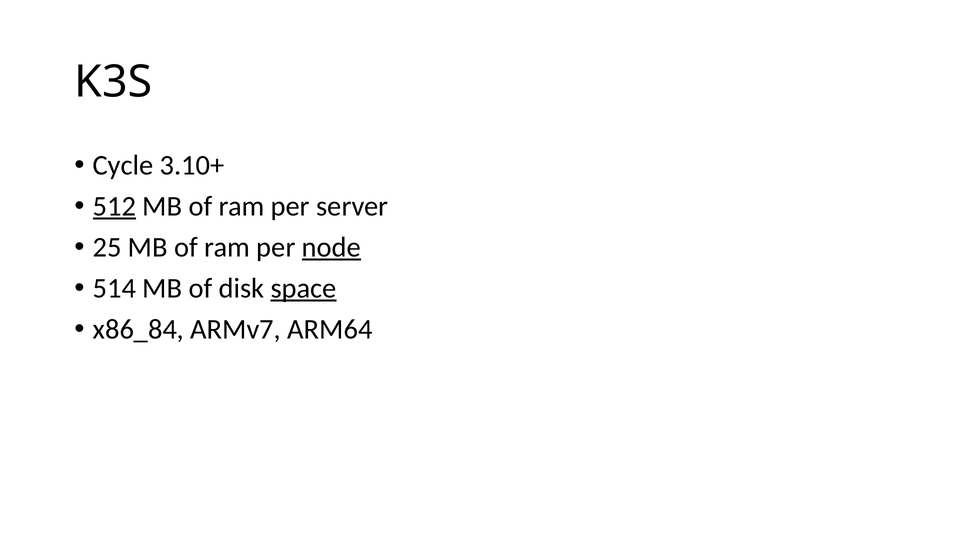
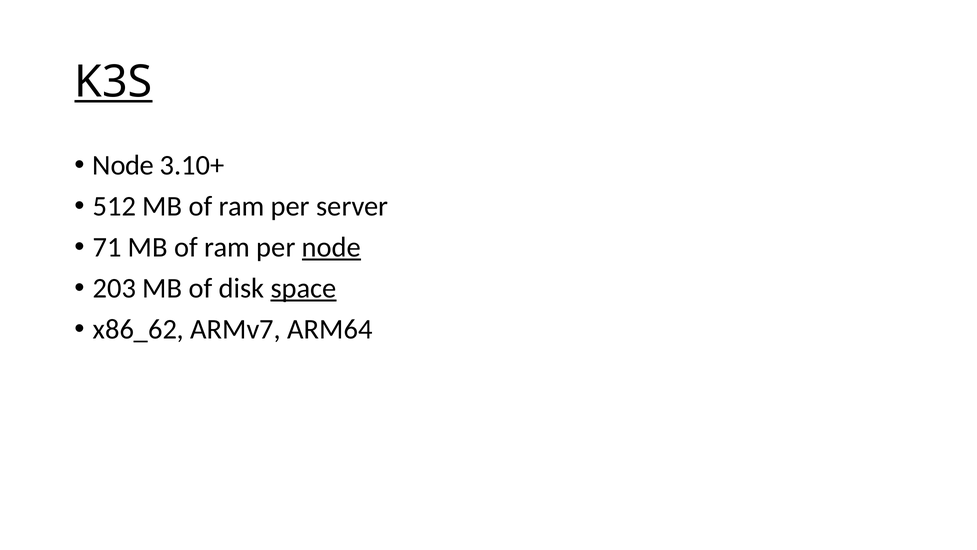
K3S underline: none -> present (113, 82)
Cycle: Cycle -> Node (123, 165)
512 underline: present -> none (114, 206)
25: 25 -> 71 (107, 247)
514: 514 -> 203 (114, 288)
x86_84: x86_84 -> x86_62 (138, 329)
